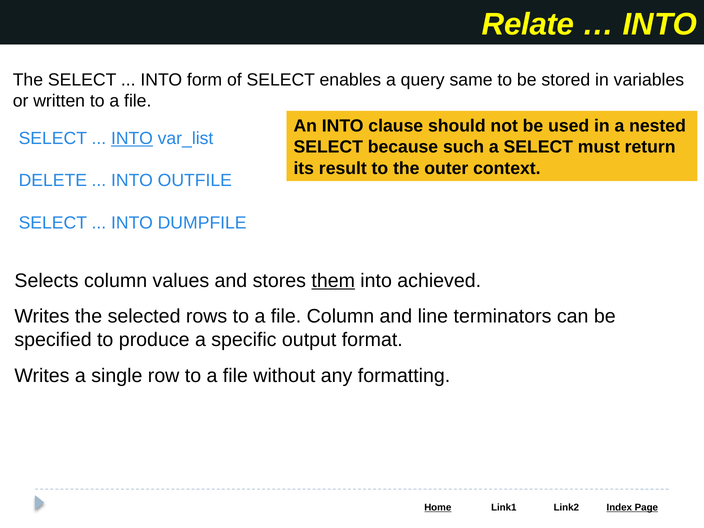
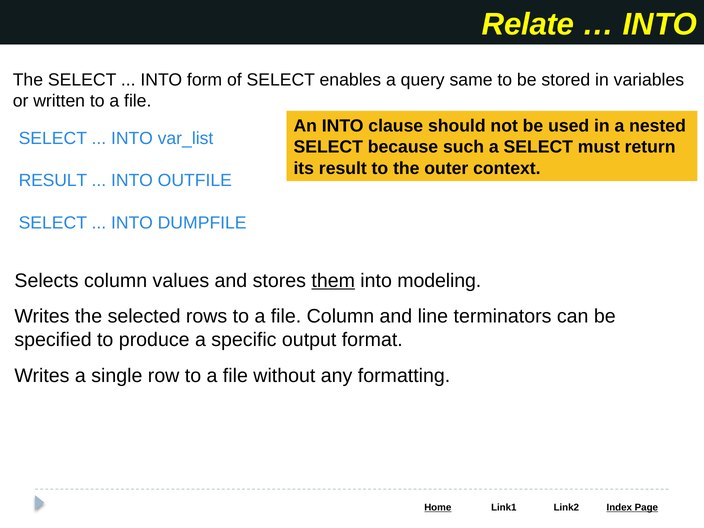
INTO underline: present -> none (132, 138)
DELETE: DELETE -> RESULT (53, 181)
achieved: achieved -> modeling (439, 281)
